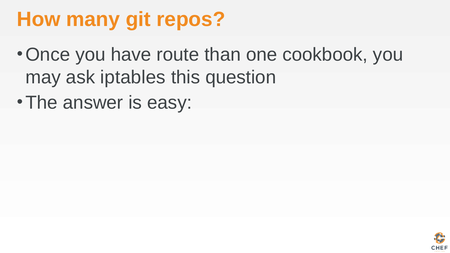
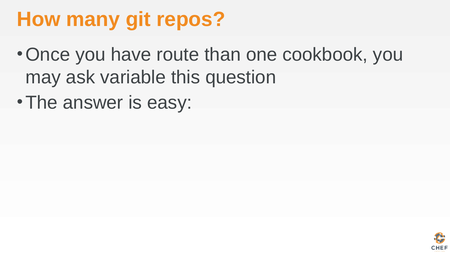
iptables: iptables -> variable (133, 77)
